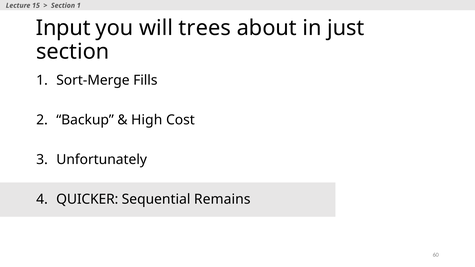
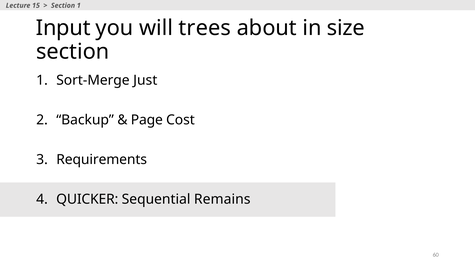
just: just -> size (346, 28)
Fills: Fills -> Just (145, 80)
High: High -> Page (147, 120)
Unfortunately: Unfortunately -> Requirements (102, 160)
